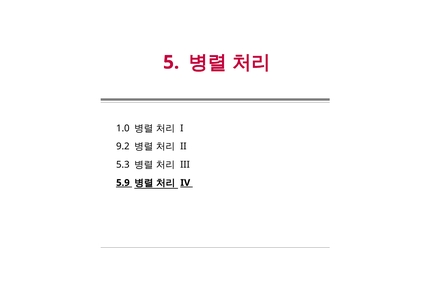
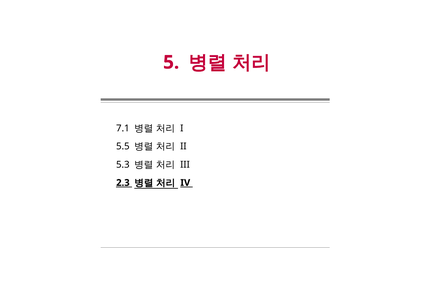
1.0: 1.0 -> 7.1 (123, 128)
9.2: 9.2 -> 5.5 (123, 146)
5.9: 5.9 -> 2.3 (123, 183)
